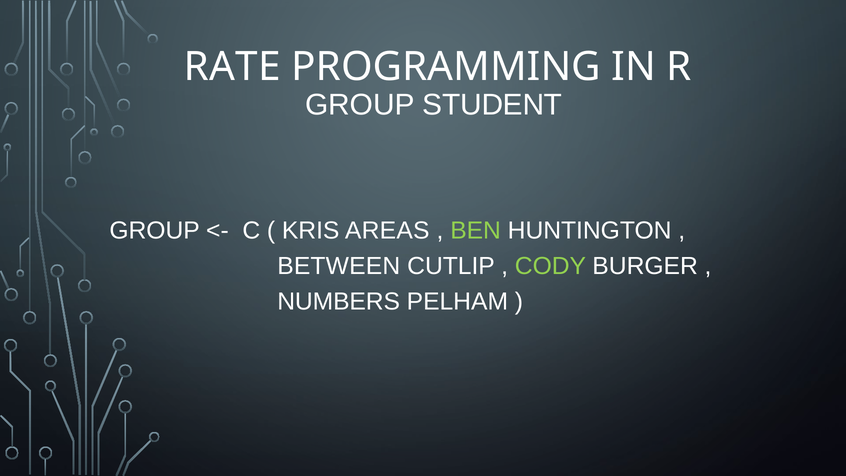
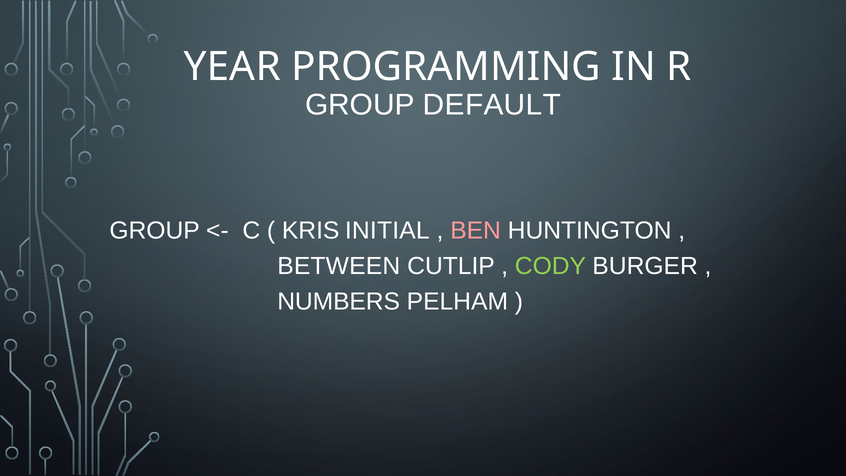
RATE: RATE -> YEAR (232, 67)
STUDENT: STUDENT -> DEFAULT (492, 105)
AREAS: AREAS -> INITIAL (387, 230)
BEN colour: light green -> pink (476, 230)
